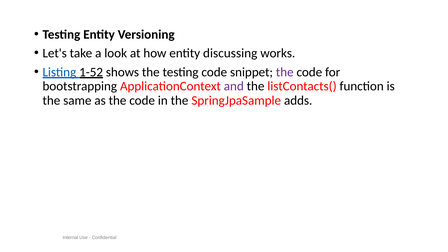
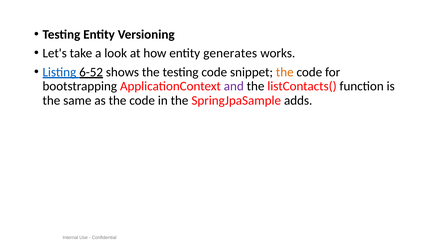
discussing: discussing -> generates (230, 53)
1-52: 1-52 -> 6-52 (91, 72)
the colour: purple -> orange (285, 72)
